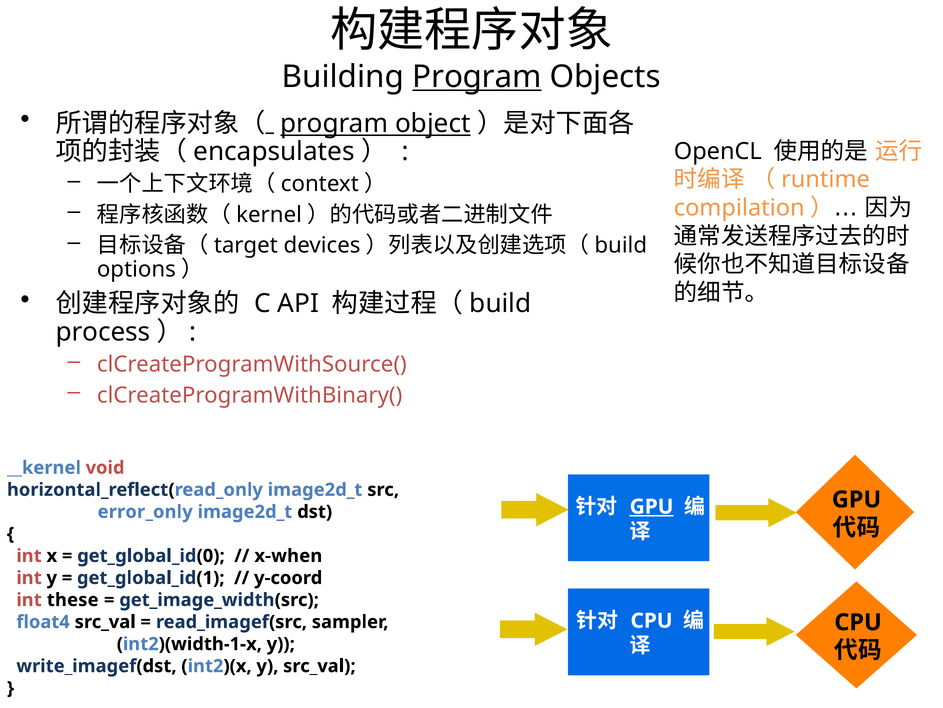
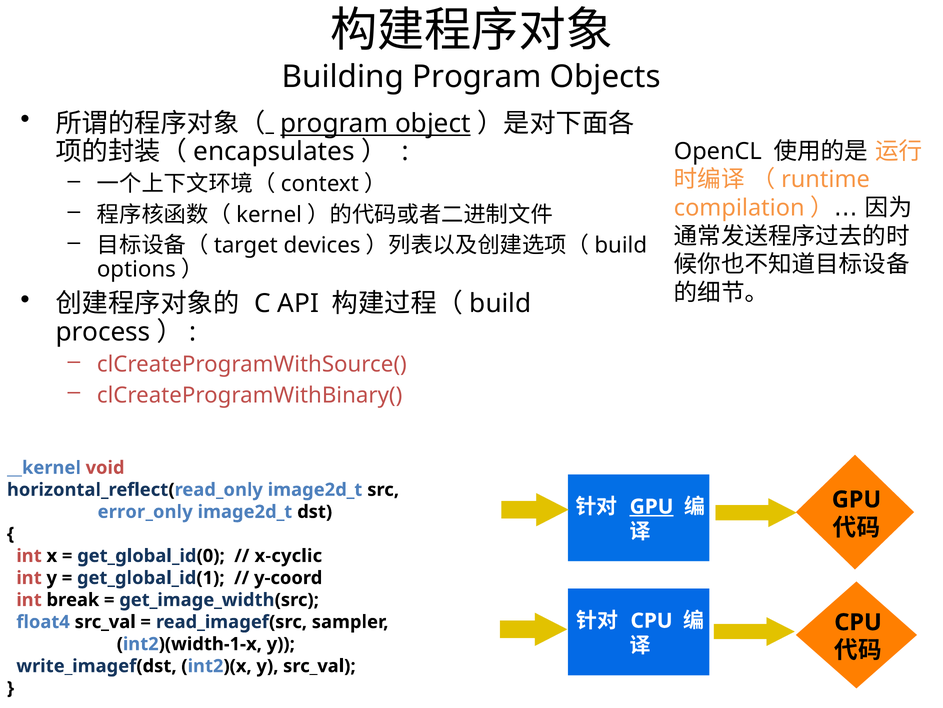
Program underline: present -> none (477, 77)
x-when: x-when -> x-cyclic (288, 555)
these: these -> break (73, 599)
